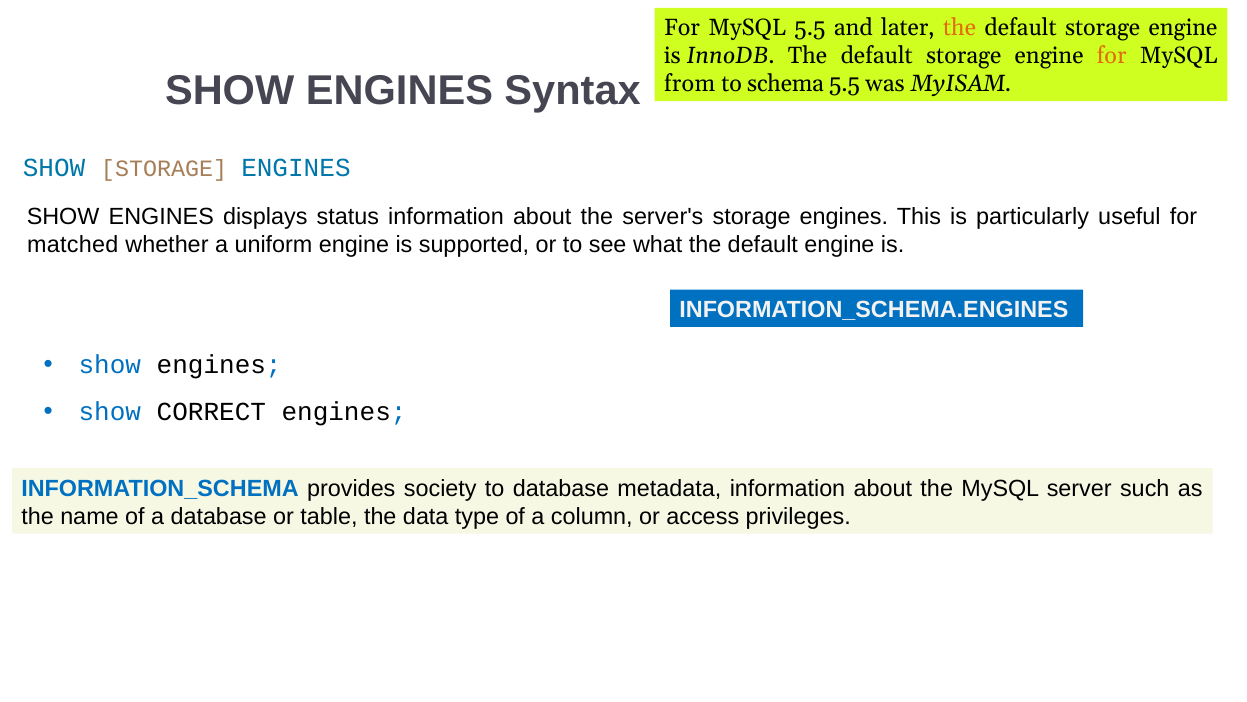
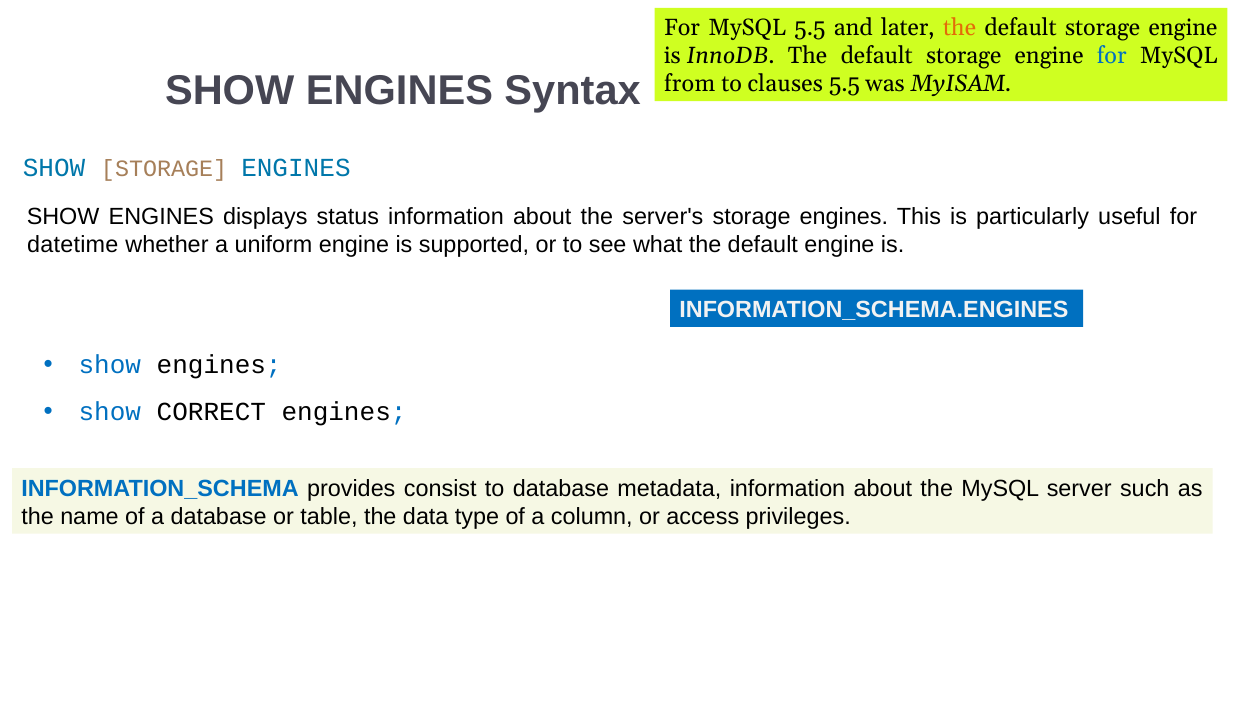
for colour: orange -> blue (1112, 56)
schema: schema -> clauses (785, 84)
matched: matched -> datetime (73, 245)
society: society -> consist (440, 488)
